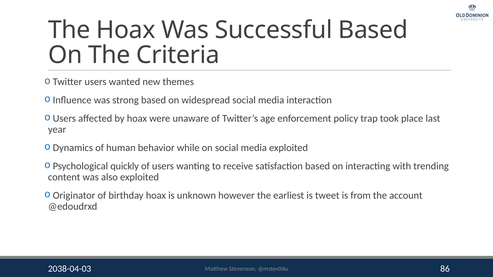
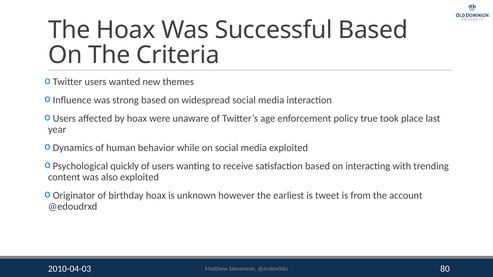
trap: trap -> true (369, 119)
2038-04-03: 2038-04-03 -> 2010-04-03 (70, 269)
86: 86 -> 80 (445, 269)
